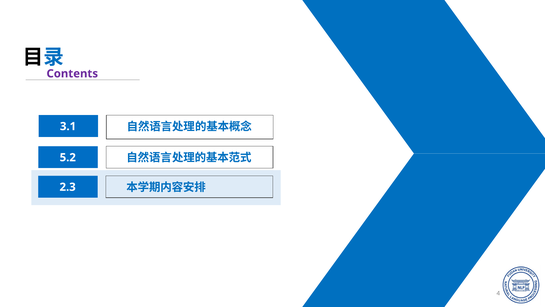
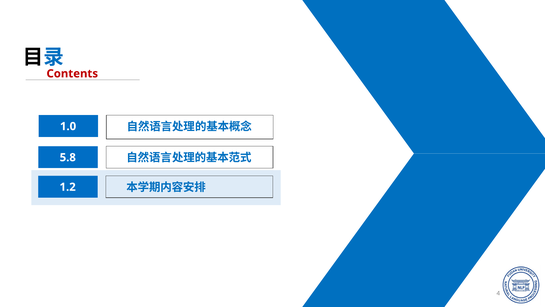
Contents colour: purple -> red (72, 74)
3.1: 3.1 -> 1.0 (68, 126)
5.2: 5.2 -> 5.8 (68, 157)
2.3: 2.3 -> 1.2 (68, 187)
